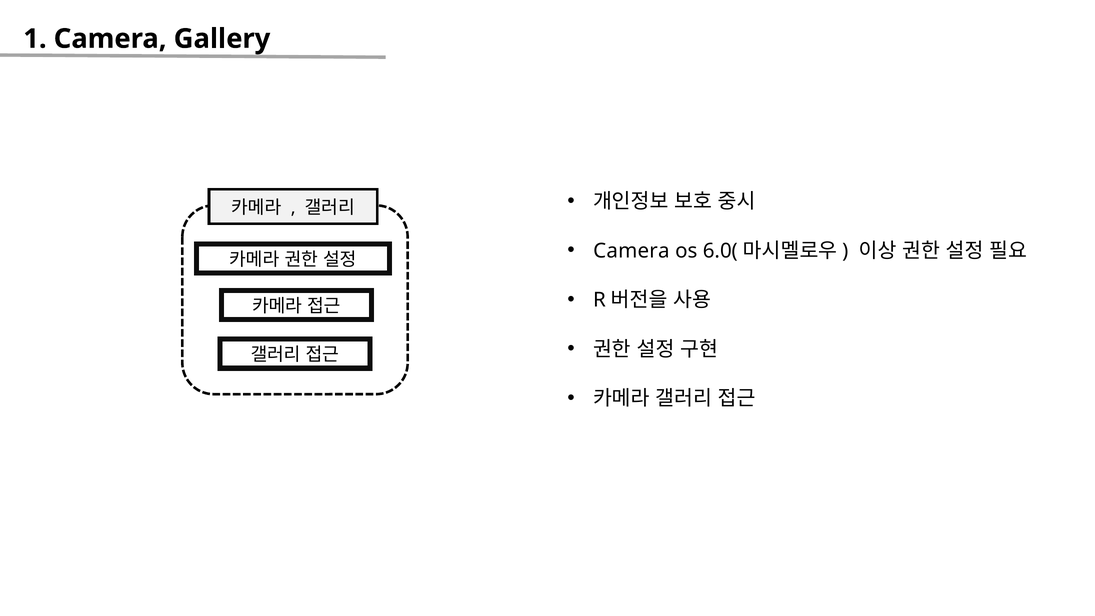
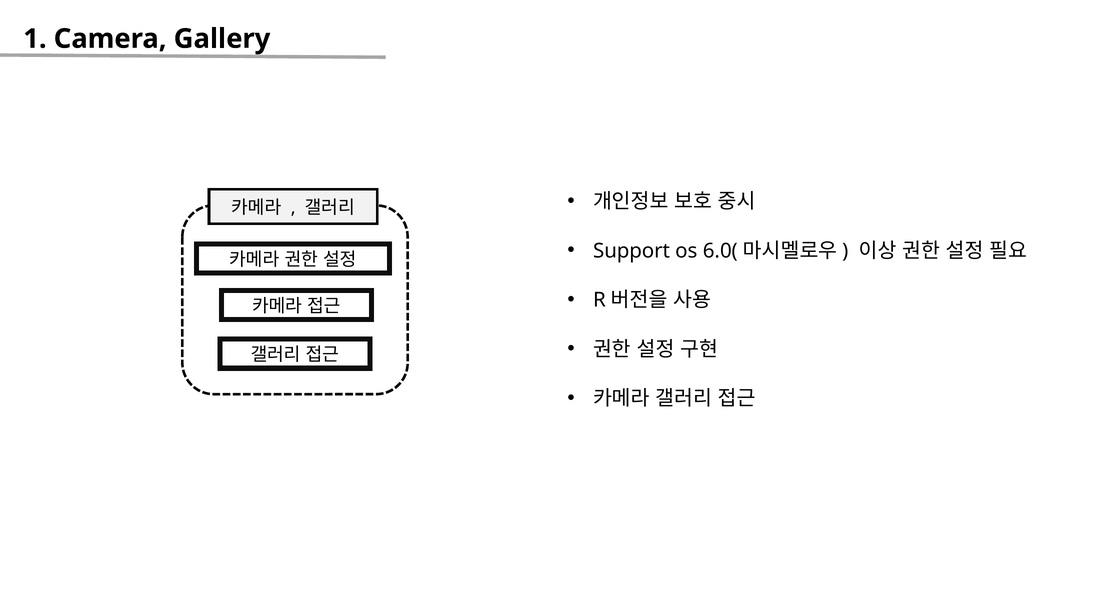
Camera: Camera -> Support (632, 251)
